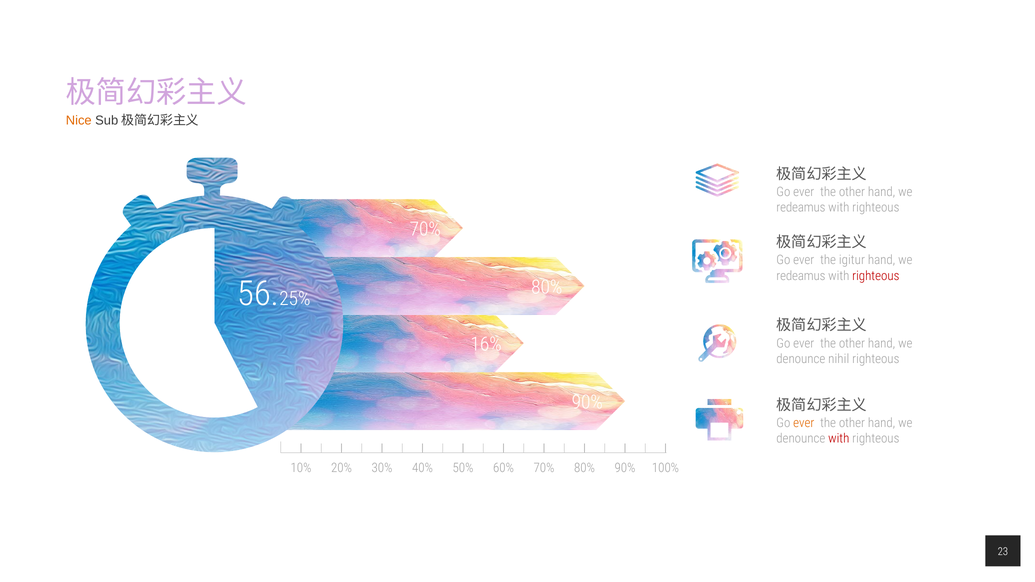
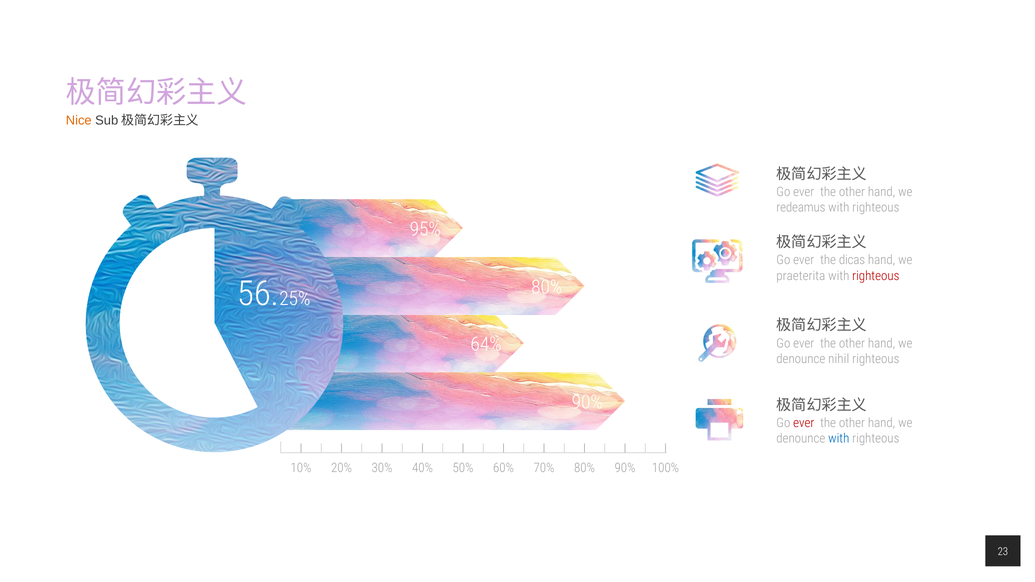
70%: 70% -> 95% (425, 229)
igitur: igitur -> dicas (852, 260)
redeamus: redeamus -> praeterita (801, 276)
16%: 16% -> 64% (486, 345)
ever colour: orange -> red (804, 423)
with colour: red -> blue (839, 439)
